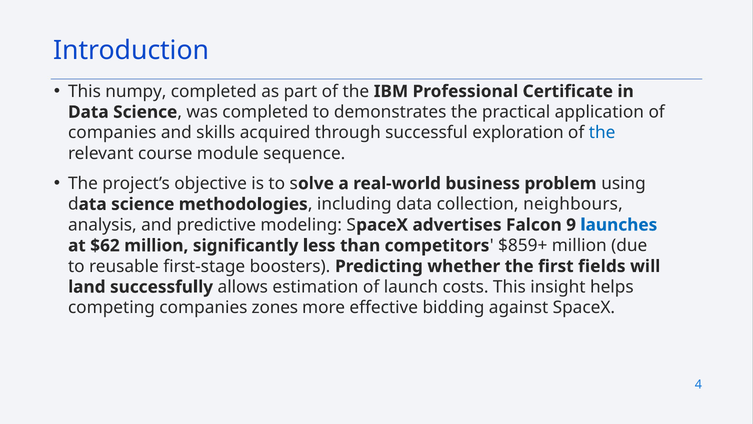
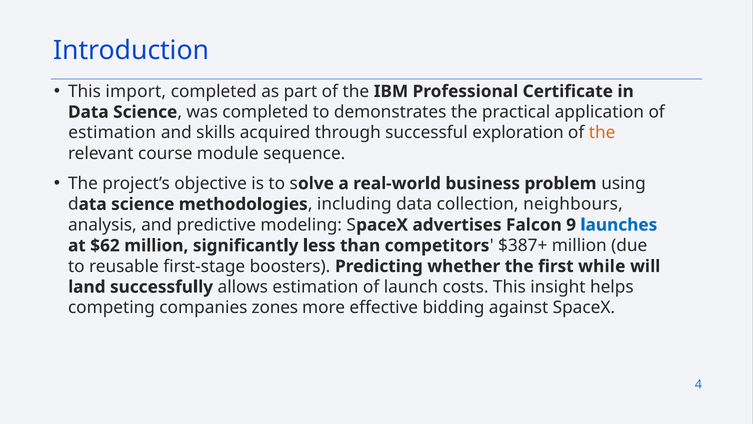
numpy: numpy -> import (136, 91)
companies: companies -> estimation (112, 133)
the colour: blue -> orange (602, 133)
$859+: $859+ -> $387+ (523, 245)
fields: fields -> while (602, 266)
